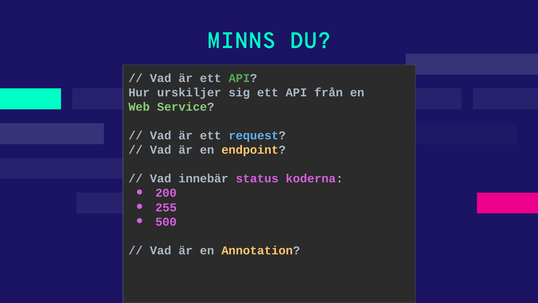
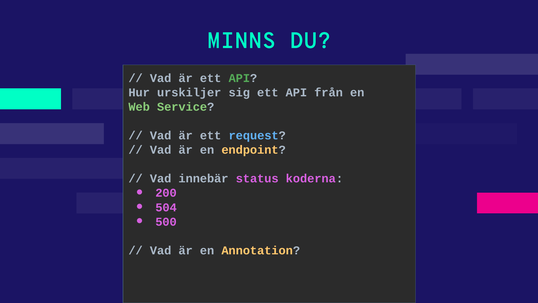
255: 255 -> 504 (166, 207)
